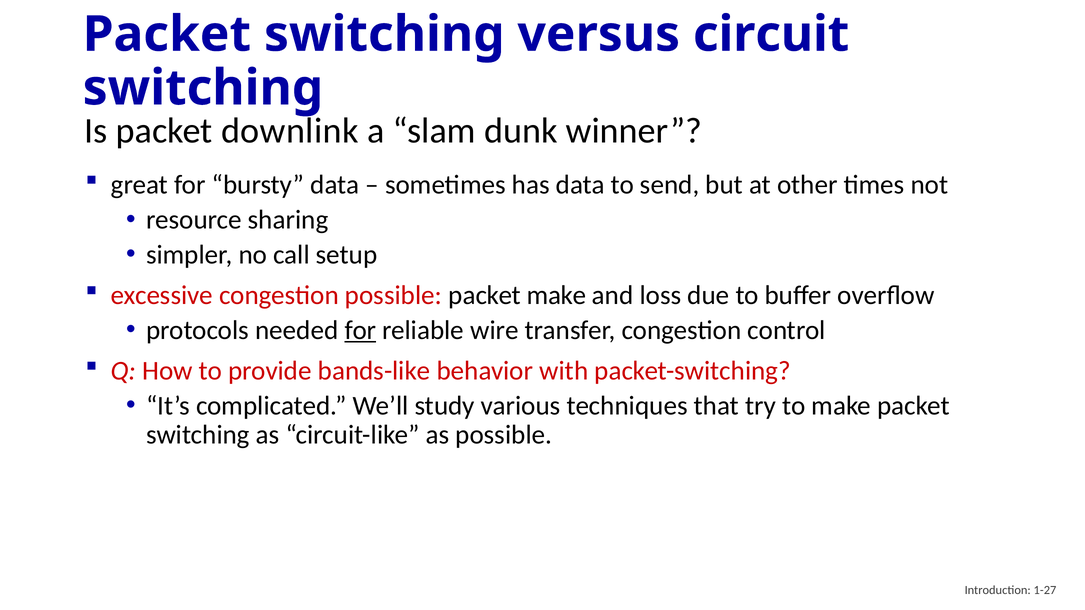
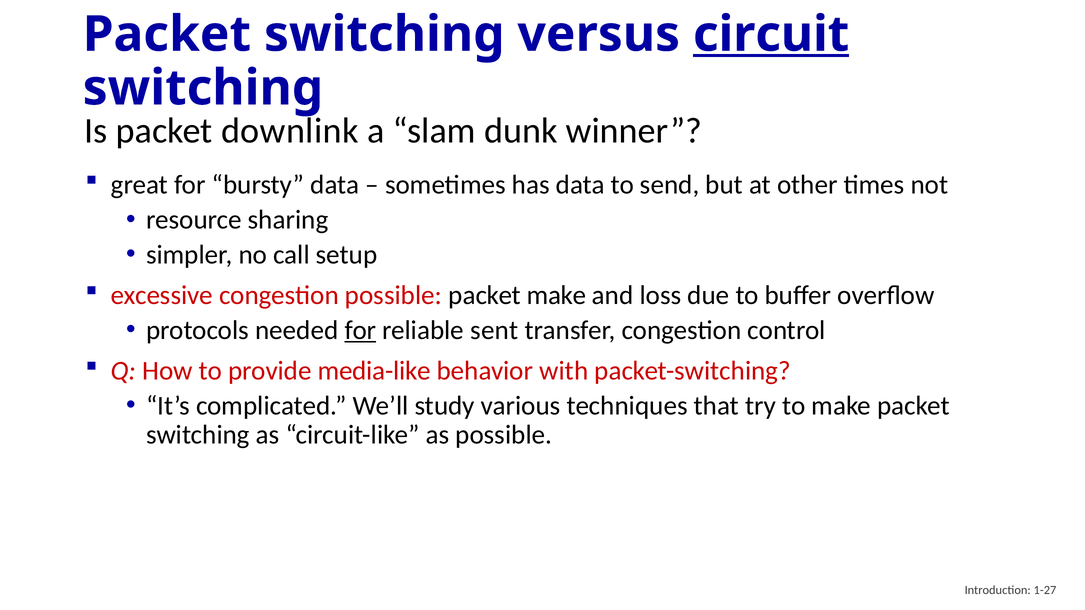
circuit underline: none -> present (771, 34)
wire: wire -> sent (494, 330)
bands-like: bands-like -> media-like (374, 371)
